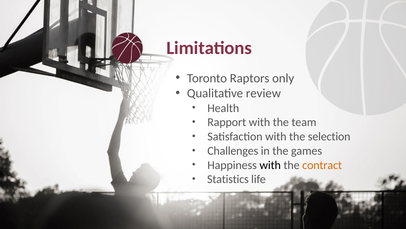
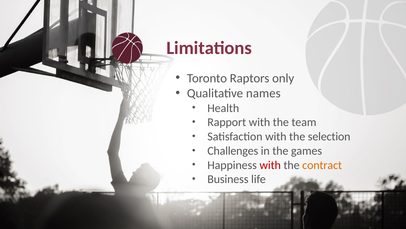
review: review -> names (263, 93)
with colour: black -> red (270, 165)
Statistics: Statistics -> Business (228, 179)
